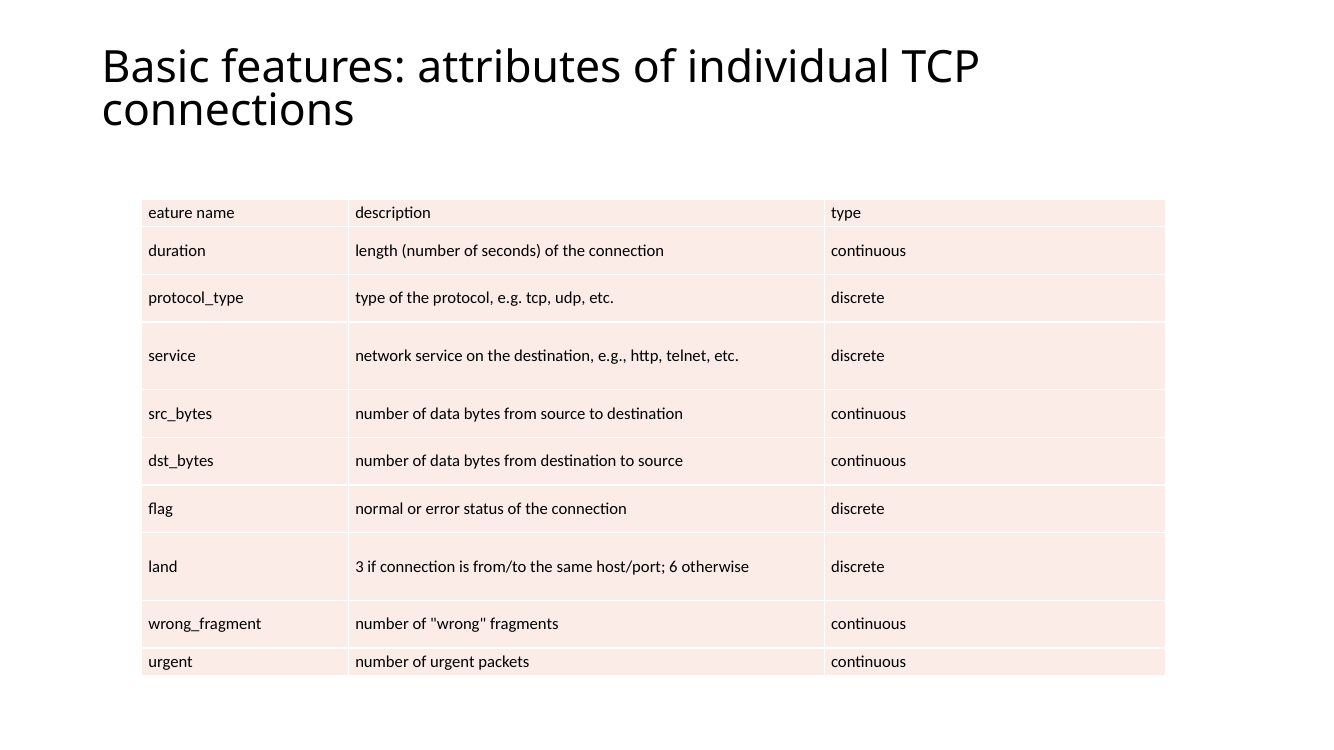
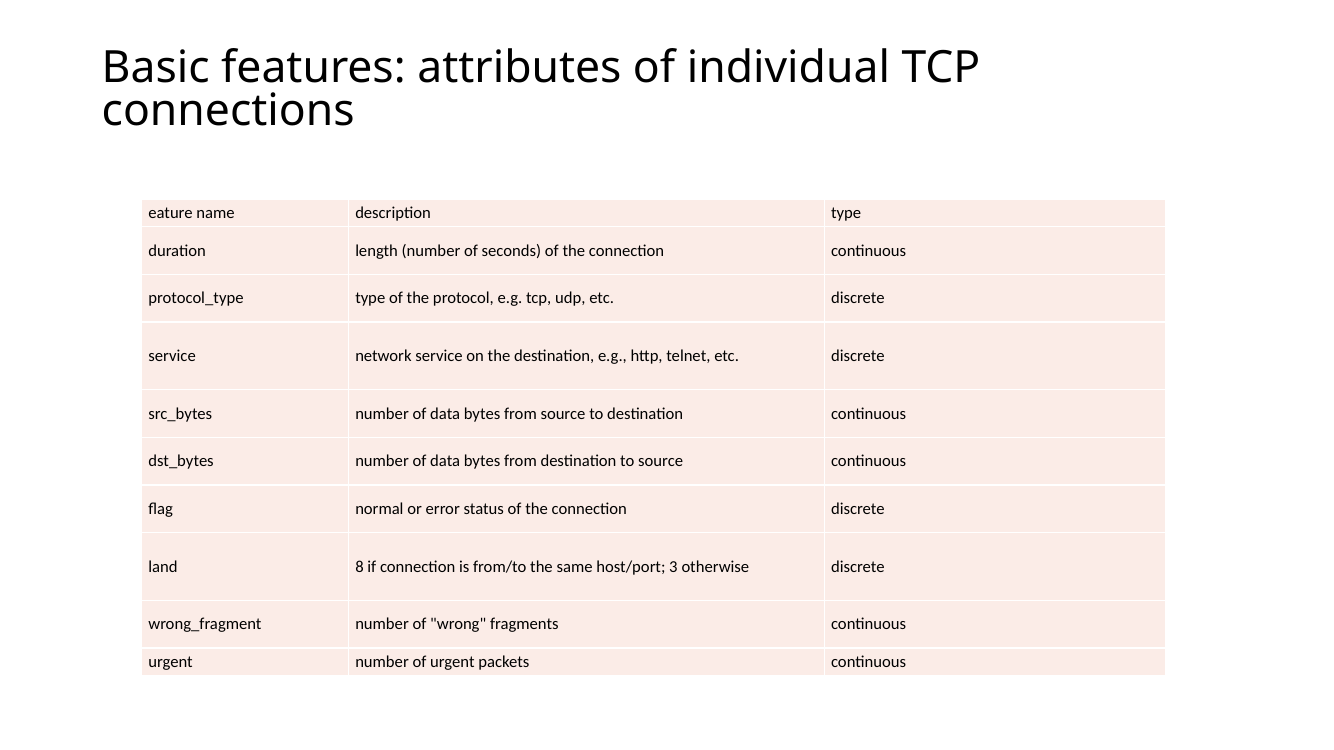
3: 3 -> 8 (359, 567)
6: 6 -> 3 (673, 567)
